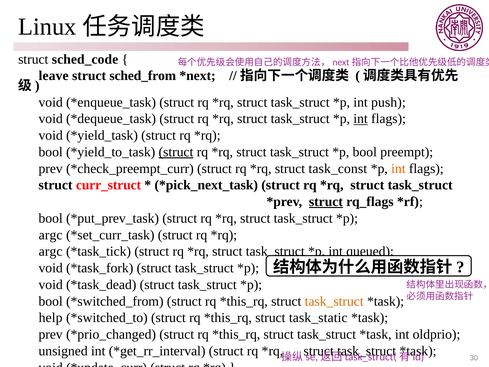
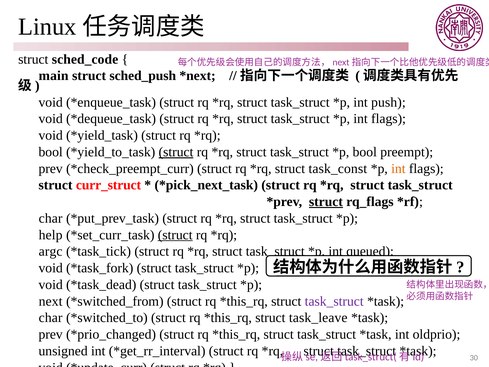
leave: leave -> main (54, 76)
sched_from: sched_from -> sched_push (143, 76)
int underline: present -> none (361, 119)
bool: bool -> char (51, 218)
argc: argc -> help (51, 235)
struct underline: none -> present (175, 235)
bool: bool -> next (51, 301)
task_struct colour: orange -> purple (334, 301)
help: help -> char (51, 318)
task_static: task_static -> task_leave (318, 318)
